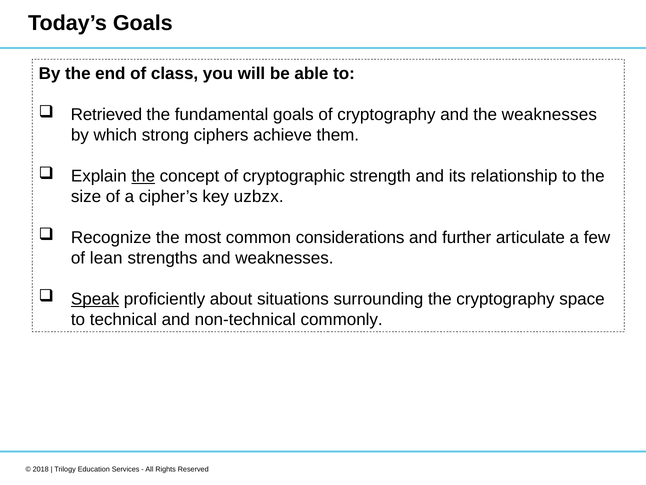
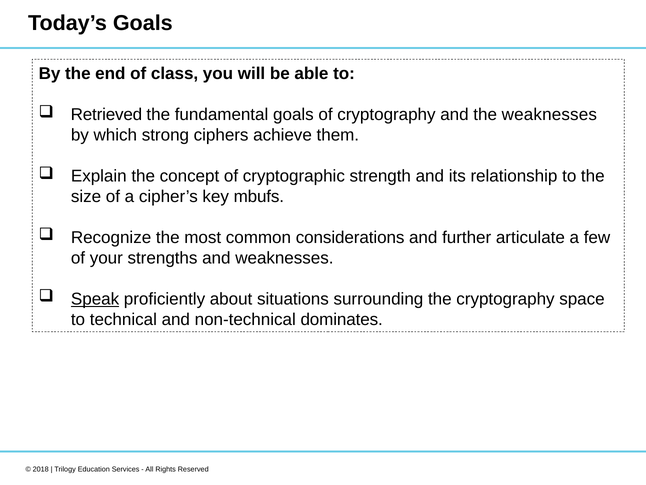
the underline: present -> none (143, 176)
uzbzx: uzbzx -> mbufs (259, 196)
lean: lean -> your (106, 258)
commonly: commonly -> dominates (342, 319)
